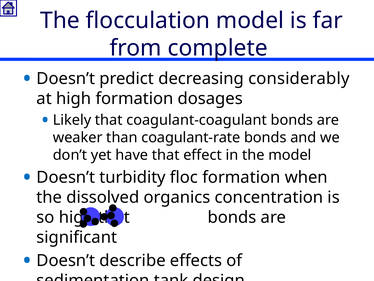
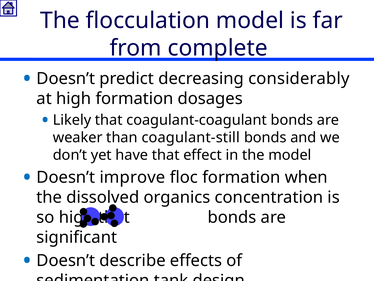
coagulant-rate: coagulant-rate -> coagulant-still (191, 137)
turbidity: turbidity -> improve (132, 177)
